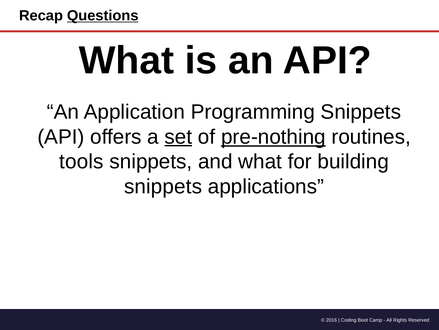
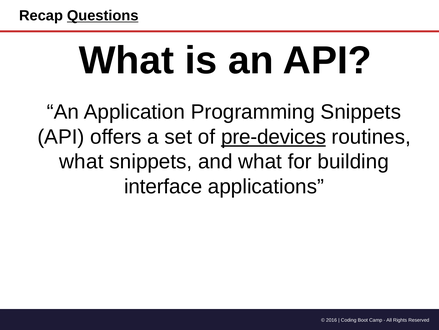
set underline: present -> none (178, 137)
pre-nothing: pre-nothing -> pre-devices (274, 137)
tools: tools -> what (81, 161)
snippets: snippets -> interface (163, 186)
